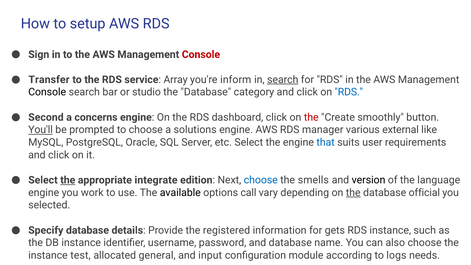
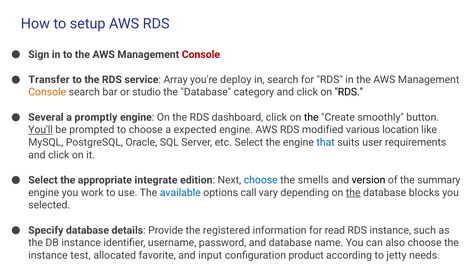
inform: inform -> deploy (236, 80)
search underline: present -> none (283, 80)
Console colour: black -> orange (47, 92)
RDS colour: blue -> black (349, 92)
Second: Second -> Several (46, 117)
concerns: concerns -> promptly (96, 117)
the colour: red -> black (311, 117)
solutions: solutions -> expected (195, 130)
manager: manager -> modified (323, 130)
external: external -> location (401, 130)
the underline: present -> none (68, 180)
language: language -> summary (439, 180)
available colour: black -> blue (180, 193)
official: official -> blocks (424, 193)
gets: gets -> read (335, 230)
general: general -> favorite (157, 255)
module: module -> product (306, 255)
logs: logs -> jetty (396, 255)
